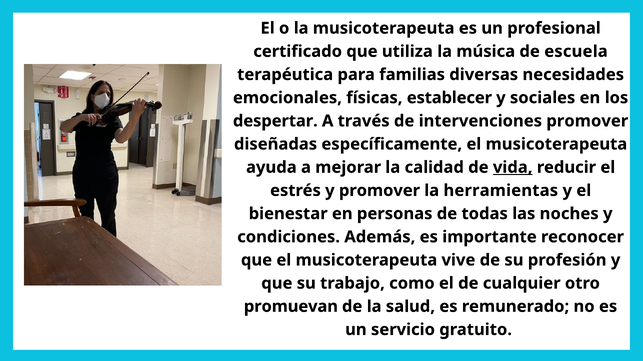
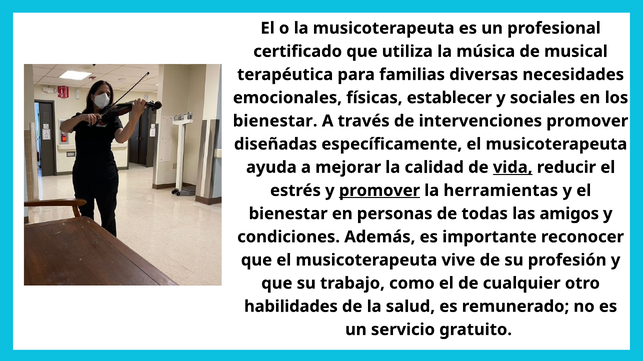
escuela: escuela -> musical (576, 51)
despertar: despertar -> bienestar (275, 121)
promover underline: none -> present (379, 191)
noches: noches -> amigos (569, 214)
promuevan: promuevan -> habilidades (291, 307)
